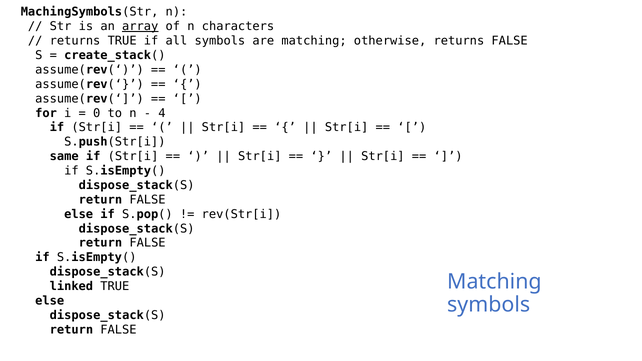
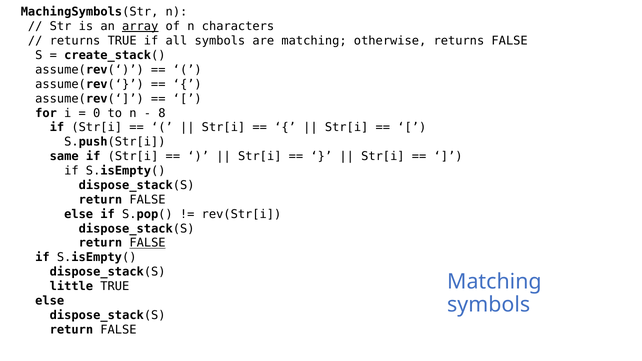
4: 4 -> 8 (162, 113)
FALSE underline: none -> present (148, 243)
linked: linked -> little (71, 286)
